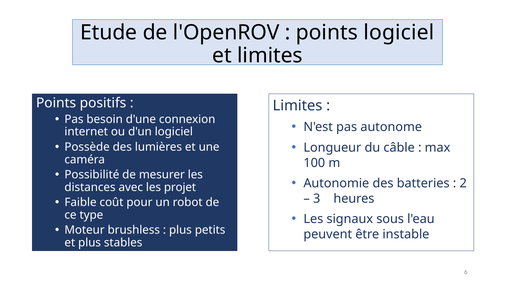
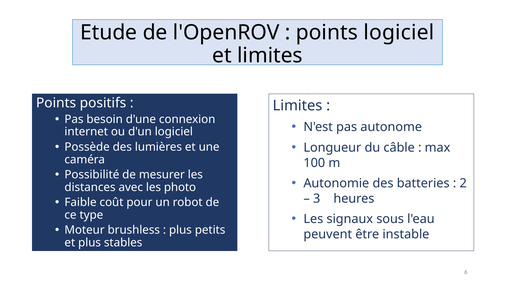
projet: projet -> photo (180, 187)
